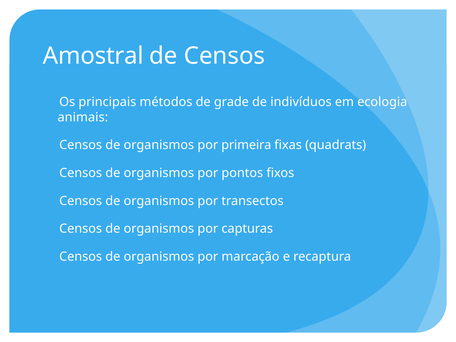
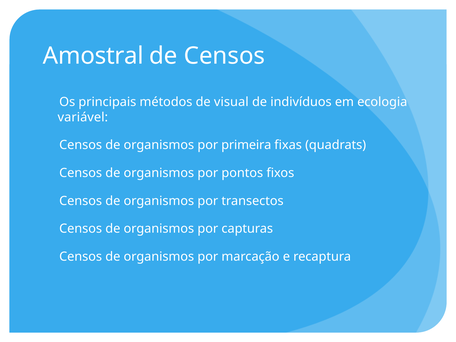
grade: grade -> visual (231, 102)
animais: animais -> variável (83, 117)
